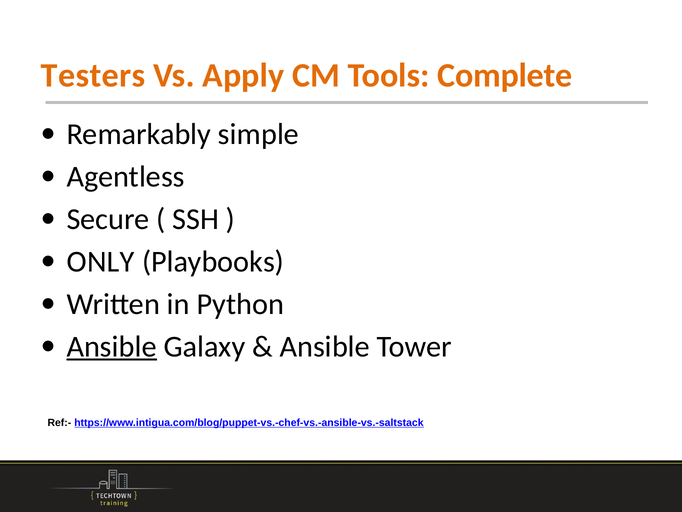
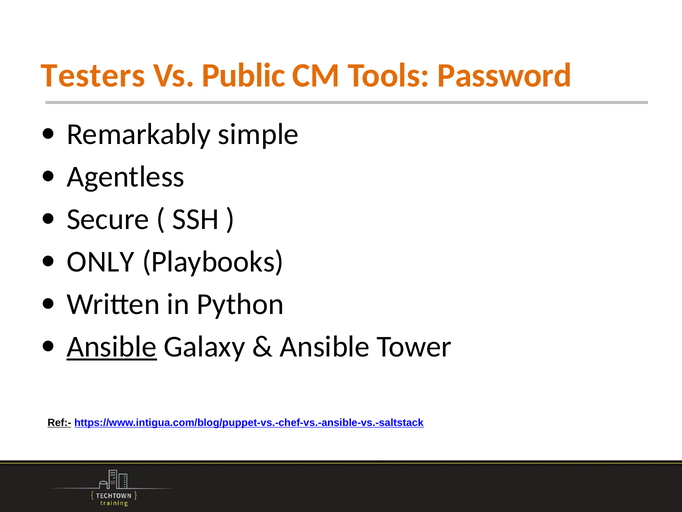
Apply: Apply -> Public (244, 76)
Complete: Complete -> Password (505, 76)
Ref:- underline: none -> present (59, 422)
